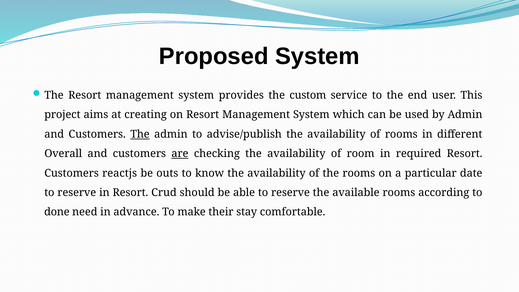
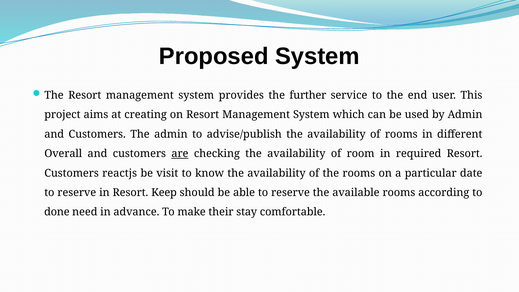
custom: custom -> further (308, 95)
The underline: present -> none (140, 134)
outs: outs -> visit (167, 173)
Crud: Crud -> Keep (164, 193)
